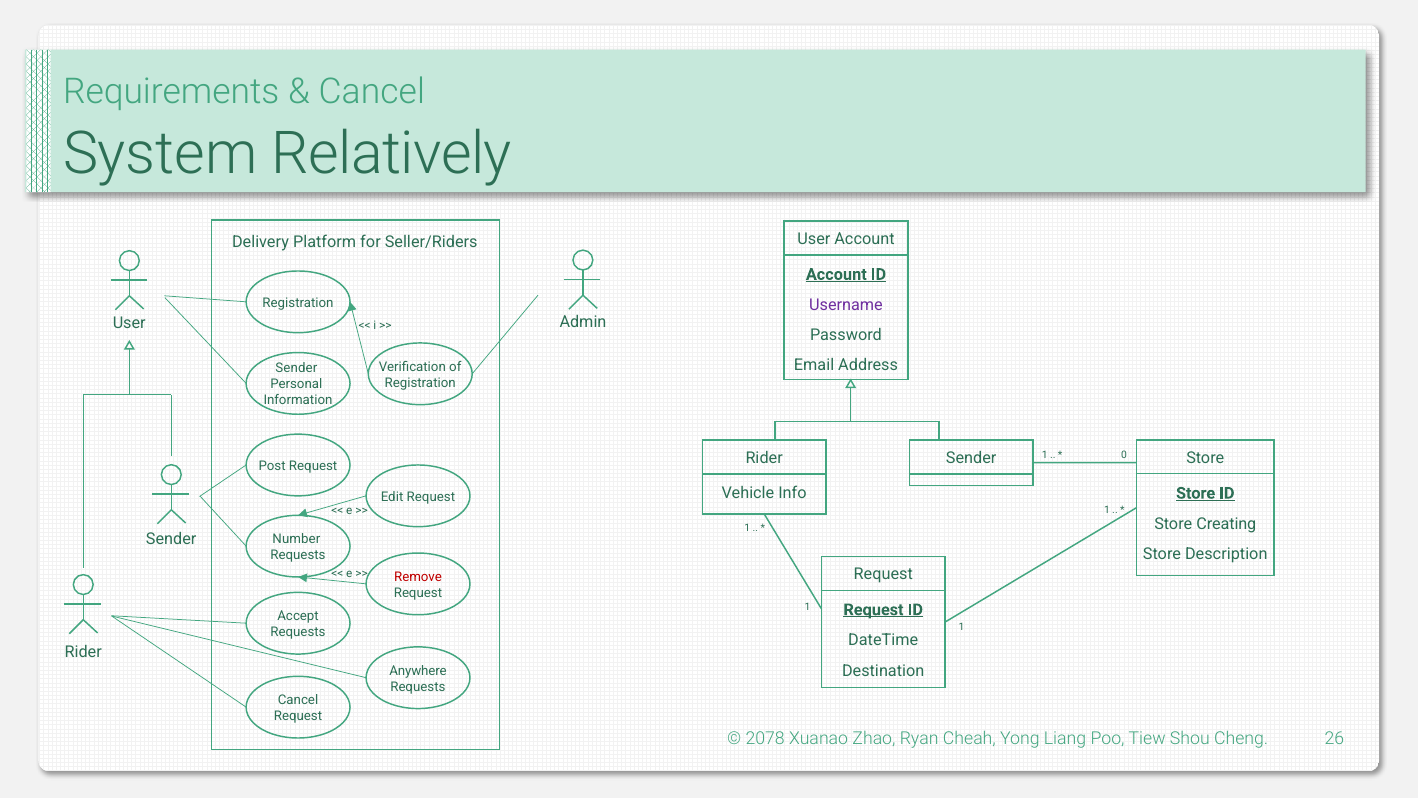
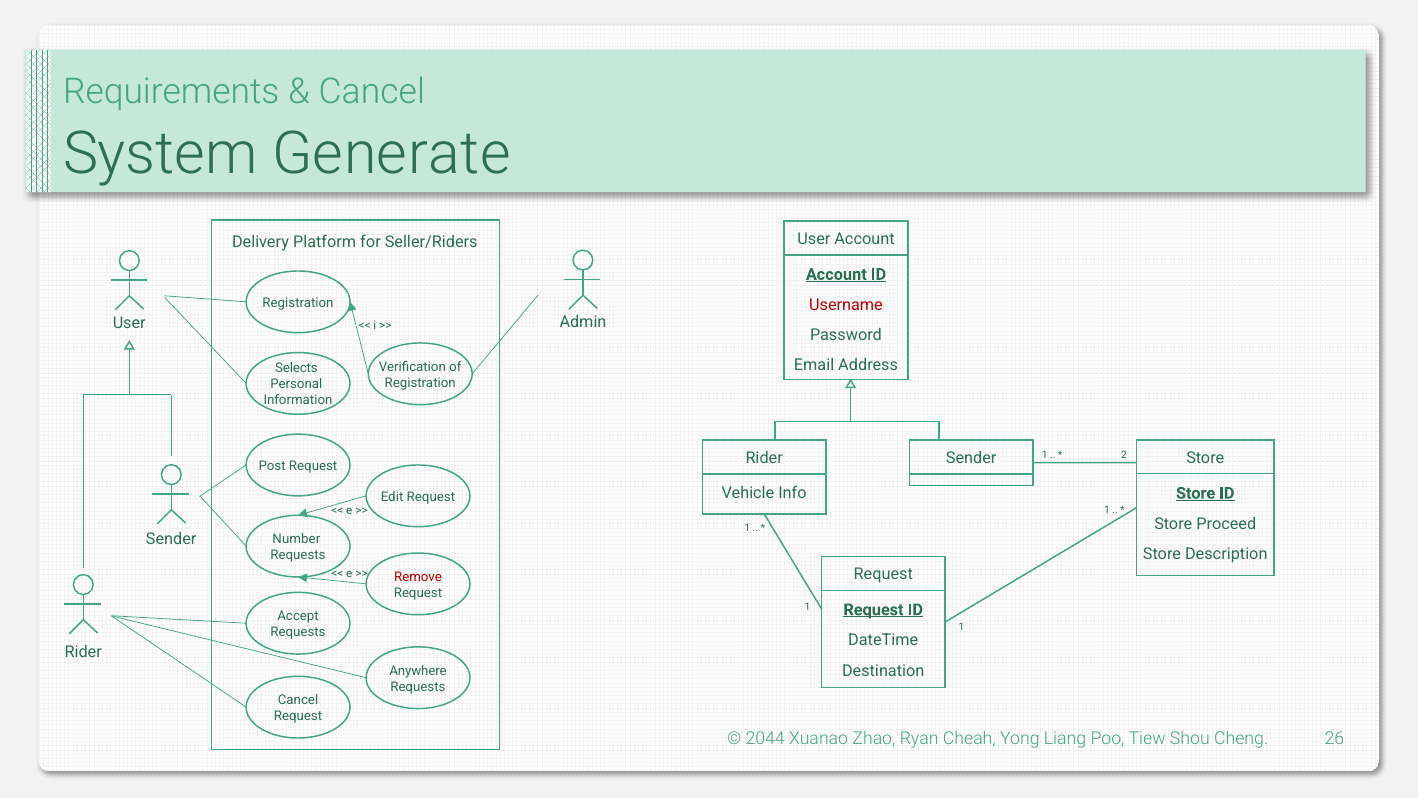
Relatively: Relatively -> Generate (391, 154)
Username colour: purple -> red (846, 305)
Sender: Sender -> Selects (296, 368)
0: 0 -> 2 (1124, 455)
Creating: Creating -> Proceed (1226, 524)
2078: 2078 -> 2044 (765, 739)
